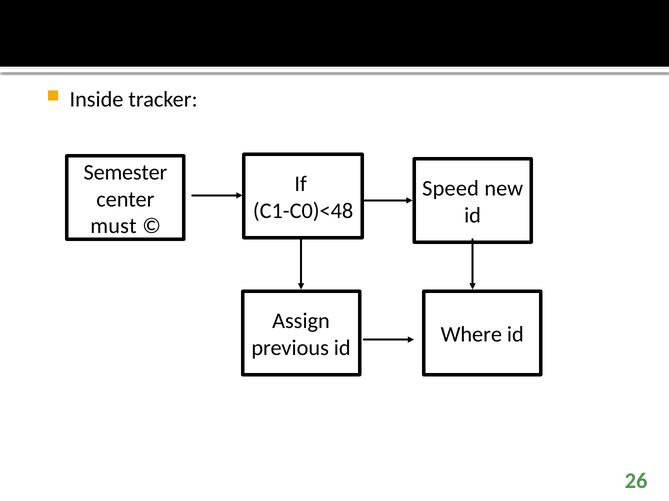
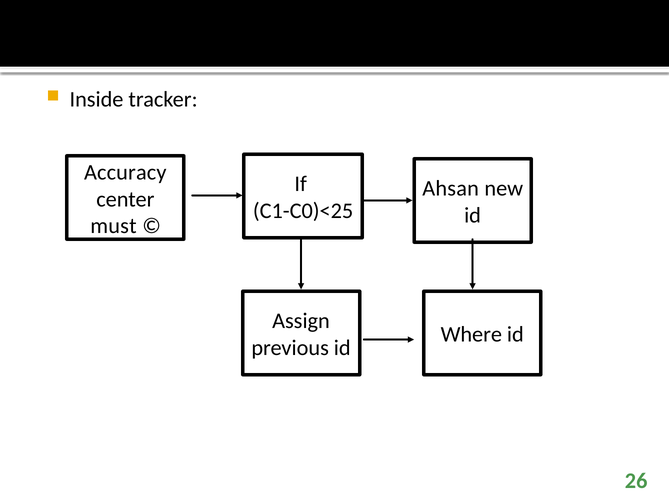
Semester: Semester -> Accuracy (125, 173)
Speed: Speed -> Ahsan (451, 189)
C1-C0)<48: C1-C0)<48 -> C1-C0)<25 (303, 211)
